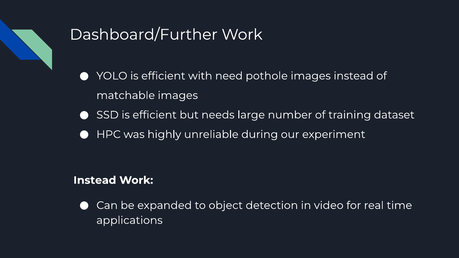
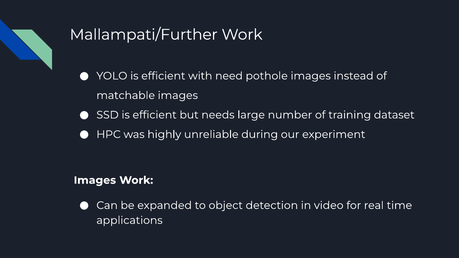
Dashboard/Further: Dashboard/Further -> Mallampati/Further (144, 35)
Instead: Instead -> Images (95, 180)
